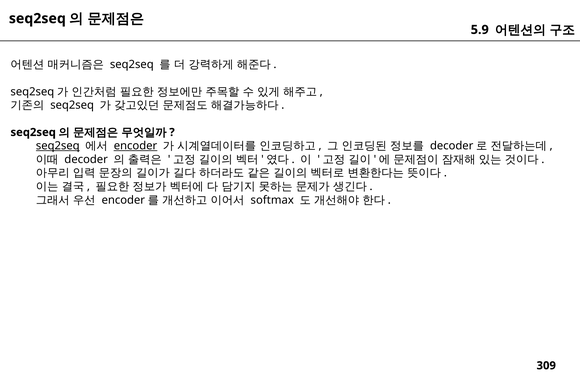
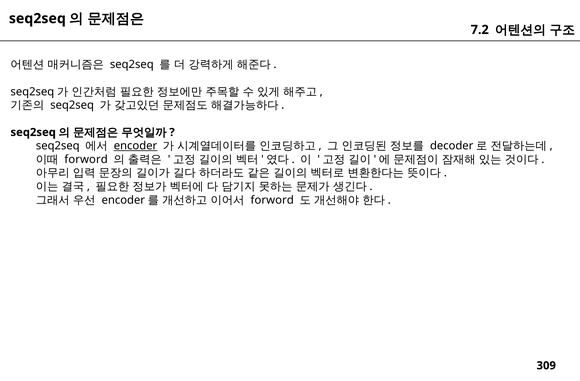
5.9: 5.9 -> 7.2 (480, 30)
seq2seq underline: present -> none (58, 146)
decoder: decoder -> forword (86, 159)
softmax: softmax -> forword (272, 200)
